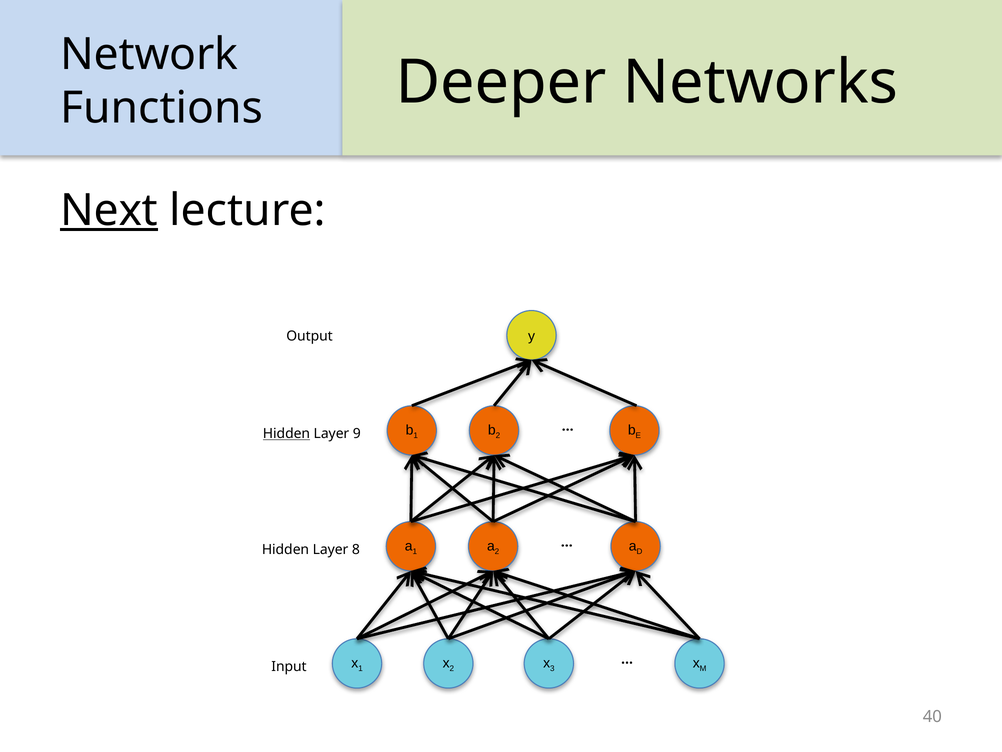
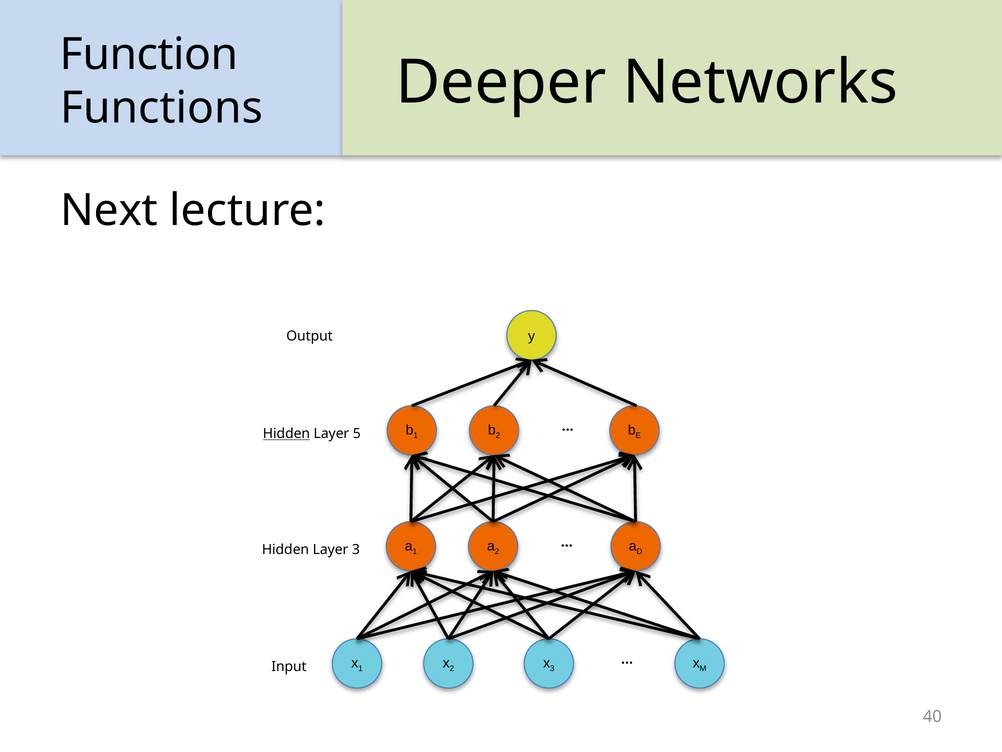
Network: Network -> Function (149, 55)
Next underline: present -> none (109, 210)
9: 9 -> 5 (357, 433)
Layer 8: 8 -> 3 (356, 549)
